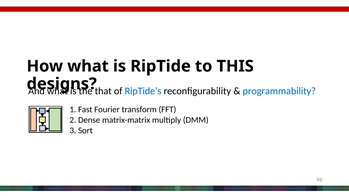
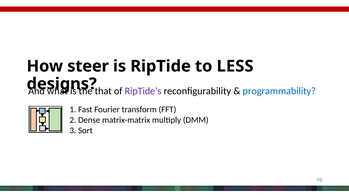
How what: what -> steer (88, 66)
THIS: THIS -> LESS (235, 66)
RipTide’s colour: blue -> purple (143, 91)
